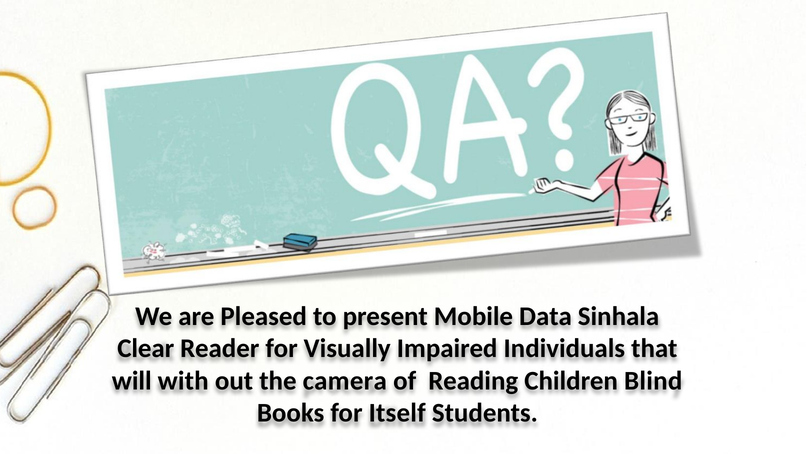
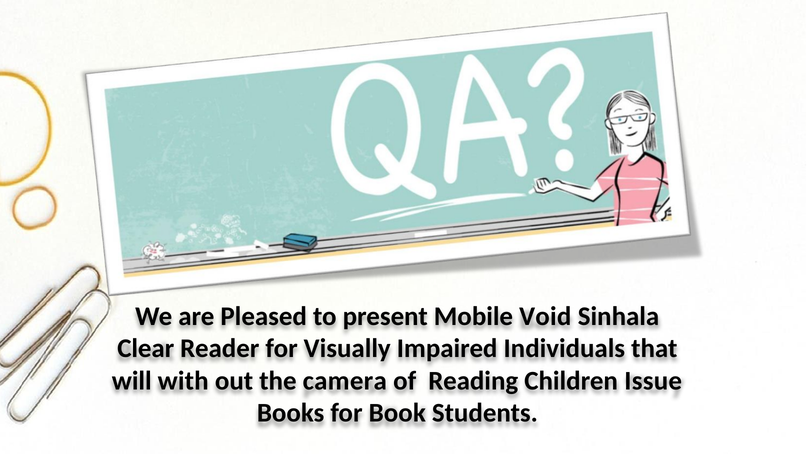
Data: Data -> Void (545, 317)
Blind: Blind -> Issue (653, 381)
Itself: Itself -> Book (397, 414)
